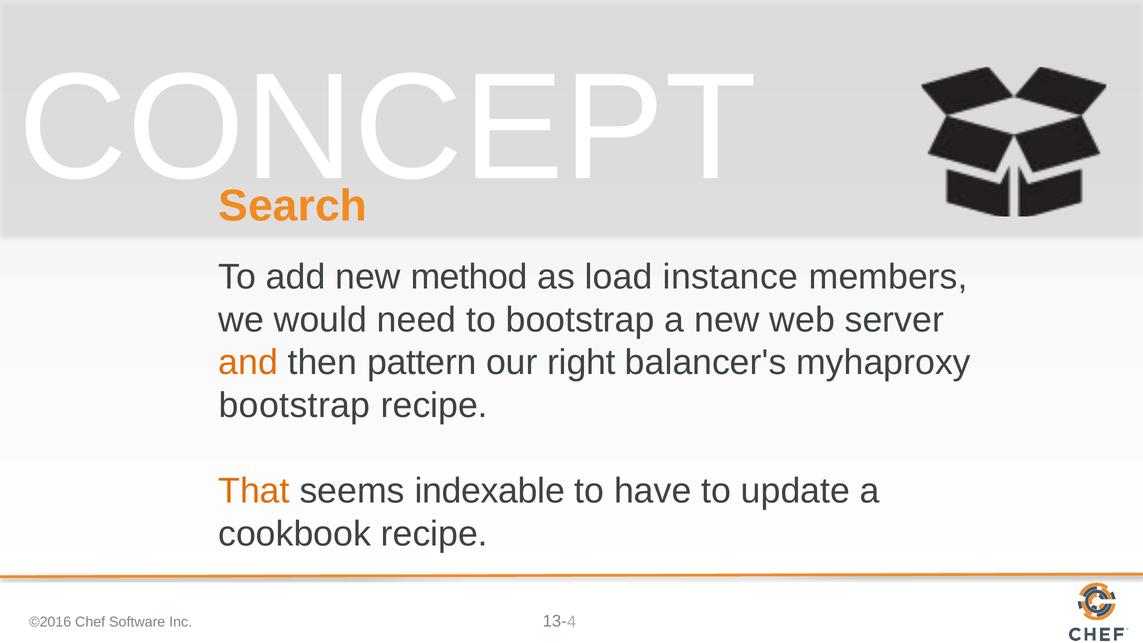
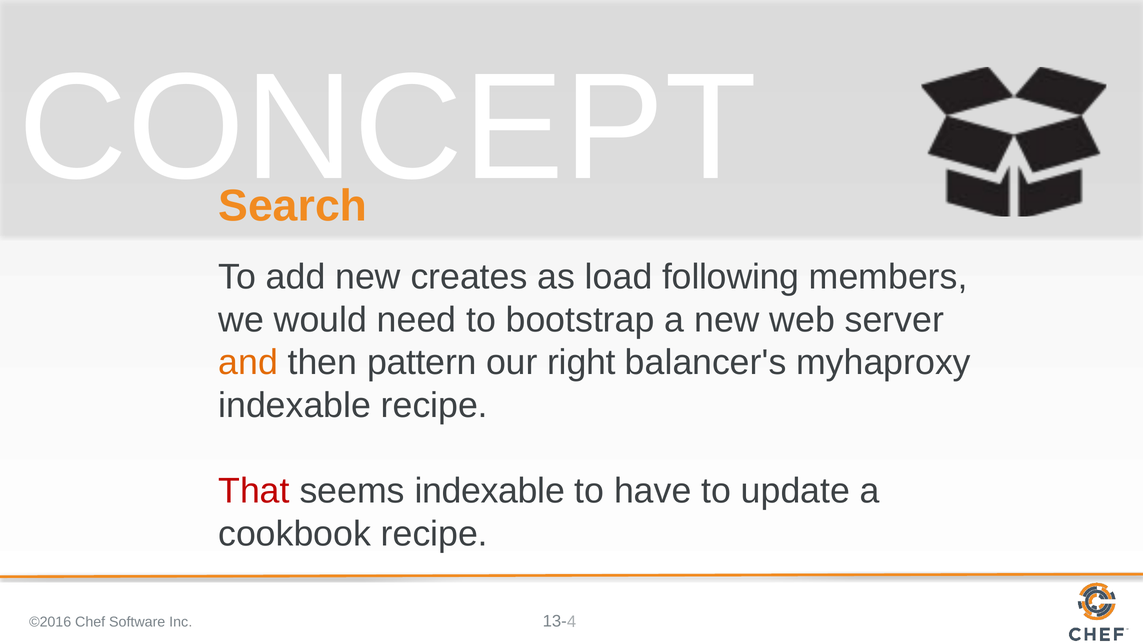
method: method -> creates (469, 277)
instance: instance -> following (731, 277)
bootstrap: bootstrap -> indexable (295, 405)
That colour: orange -> red (254, 491)
